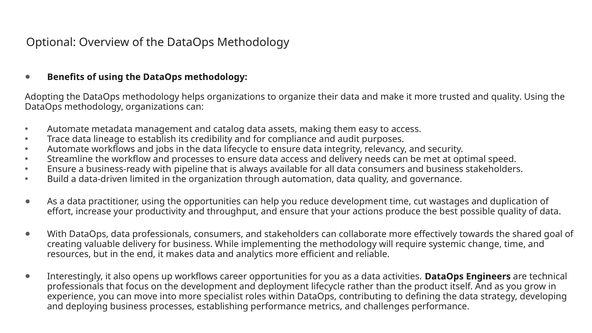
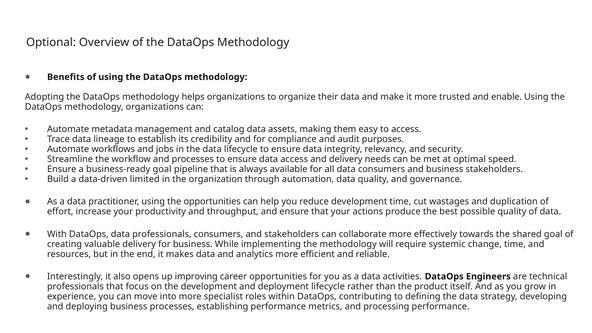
and quality: quality -> enable (507, 97)
business-ready with: with -> goal (162, 169)
up workflows: workflows -> improving (196, 276)
challenges: challenges -> processing (386, 306)
